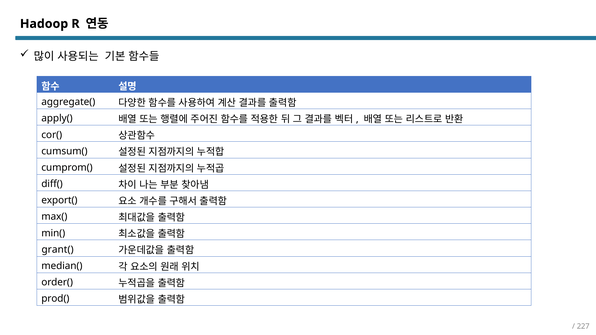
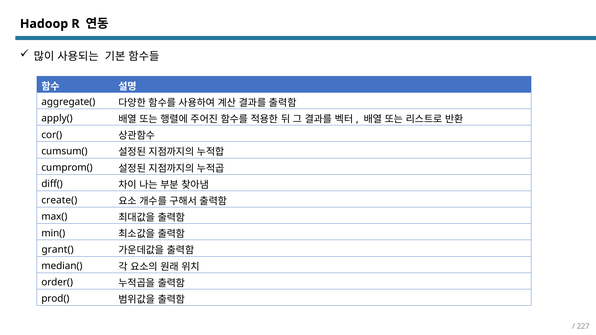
export(: export( -> create( (59, 200)
